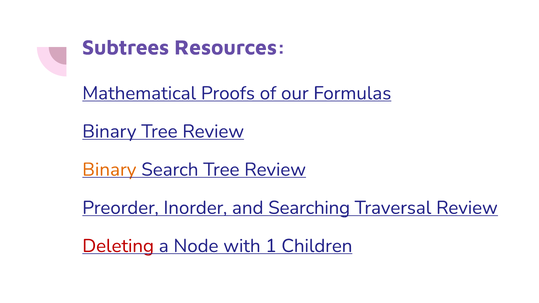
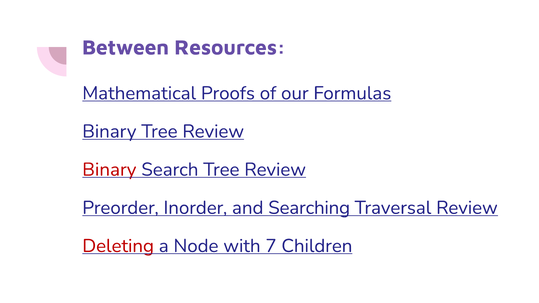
Subtrees: Subtrees -> Between (126, 48)
Binary colour: orange -> red (109, 170)
1: 1 -> 7 (271, 246)
